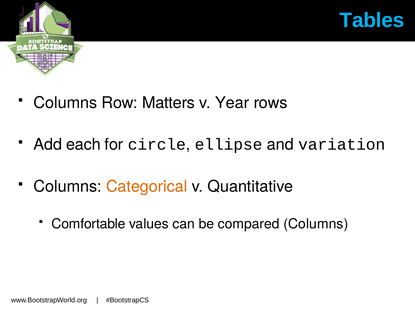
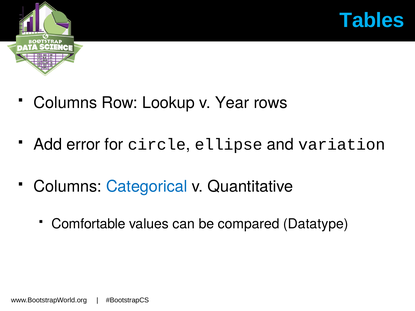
Matters: Matters -> Lookup (168, 103)
each: each -> error (83, 145)
Categorical colour: orange -> blue (147, 187)
compared Columns: Columns -> Datatype (316, 224)
